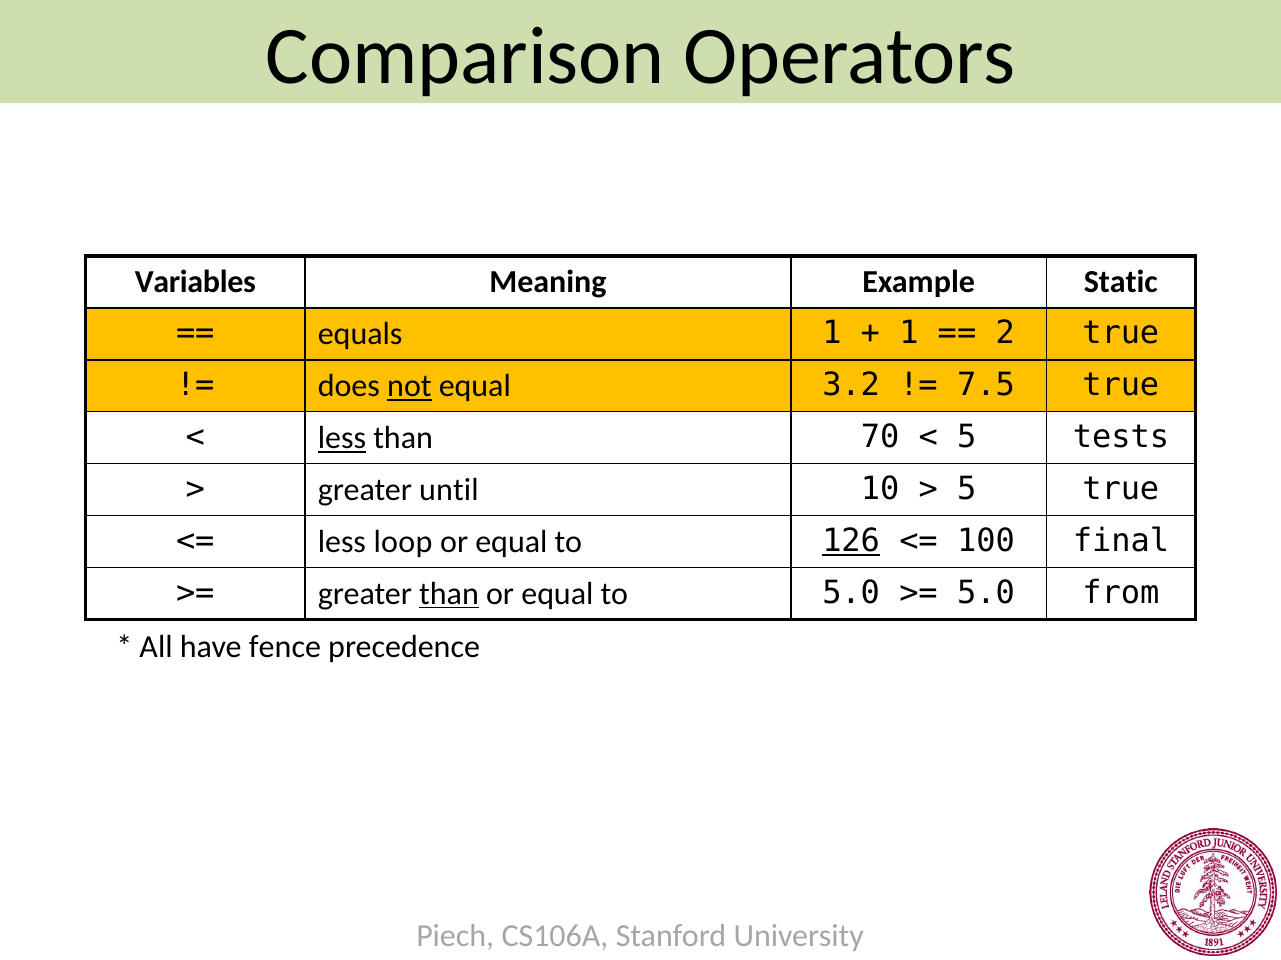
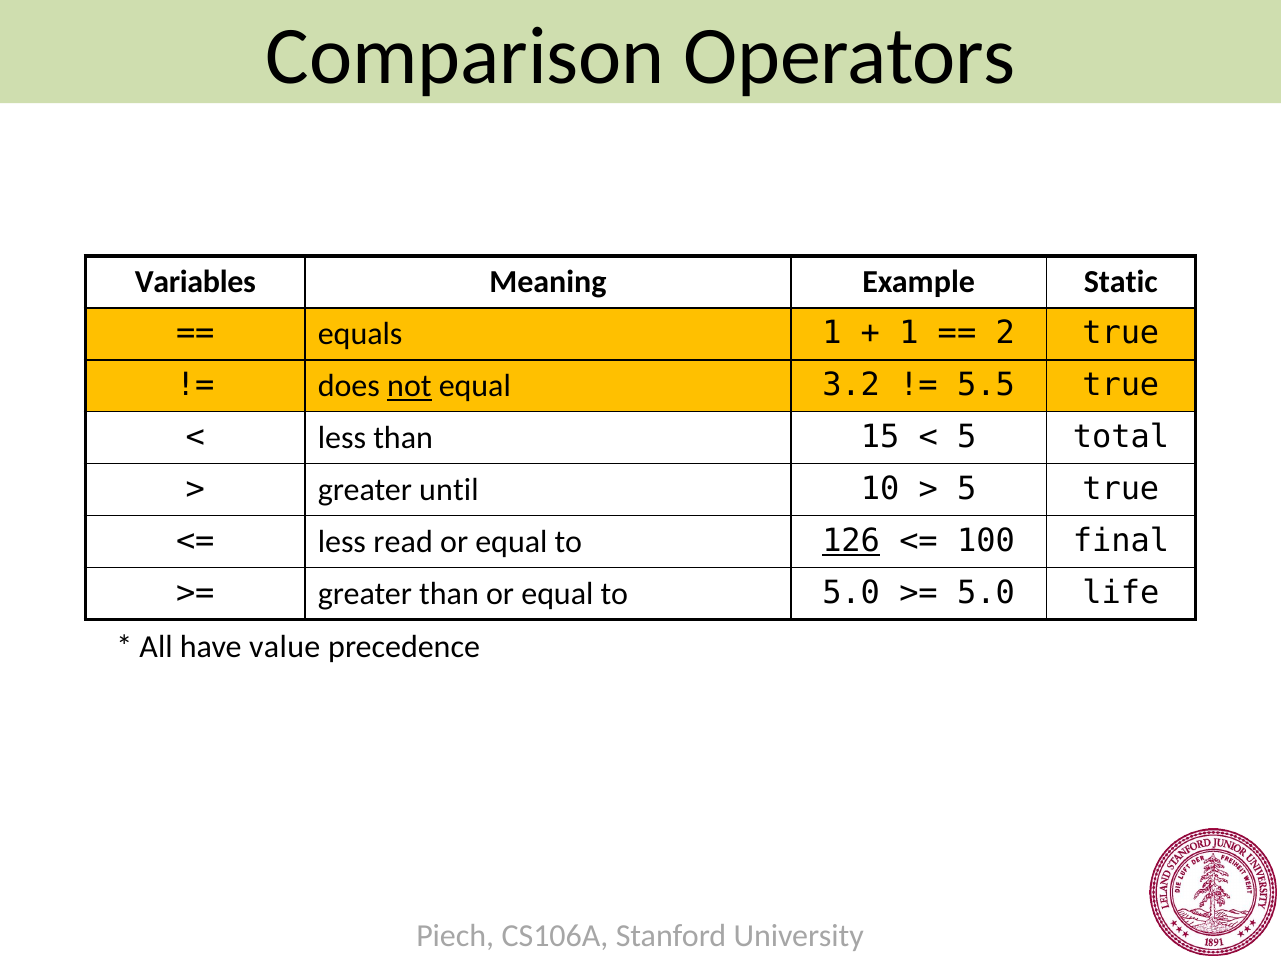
7.5: 7.5 -> 5.5 (986, 386)
less underline: present -> none (342, 438)
70: 70 -> 15 (880, 438)
tests: tests -> total (1121, 438)
loop: loop -> read (403, 542)
than underline: present -> none (449, 594)
from: from -> life (1121, 593)
fence: fence -> value (285, 648)
